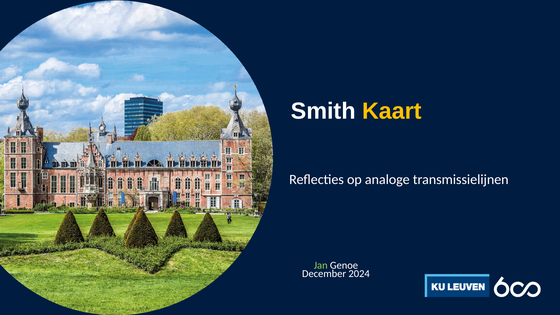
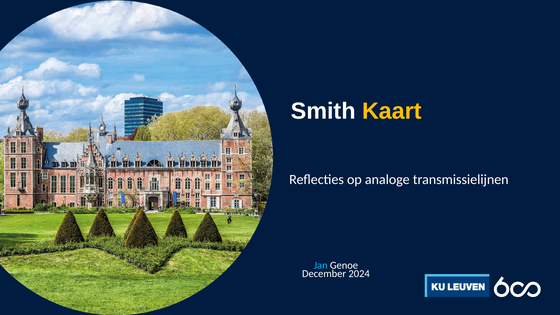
Jan colour: light green -> light blue (321, 265)
